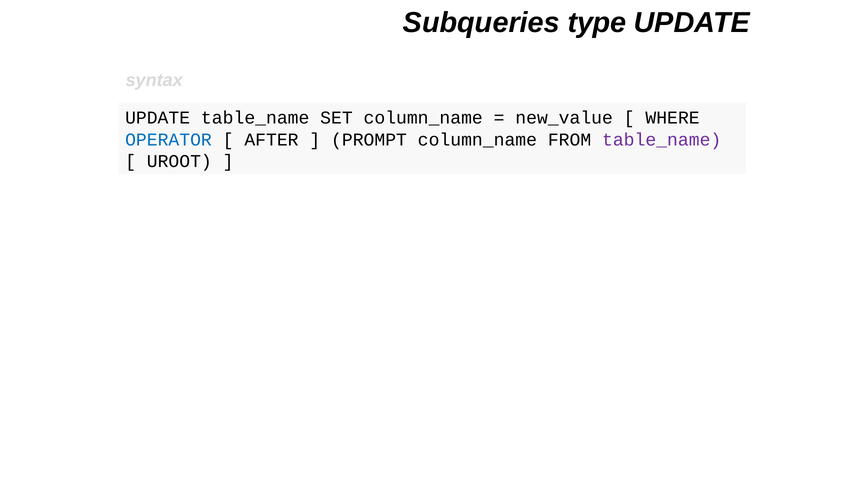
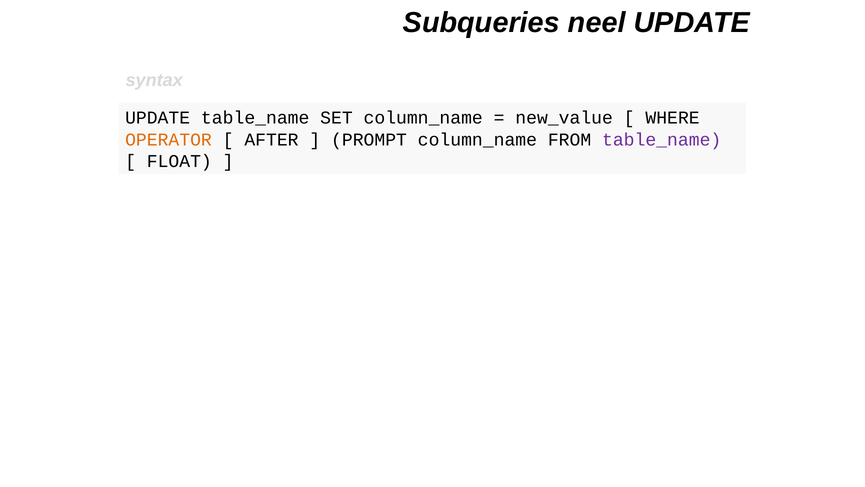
type: type -> neel (597, 23)
OPERATOR colour: blue -> orange (168, 140)
UROOT: UROOT -> FLOAT (179, 161)
